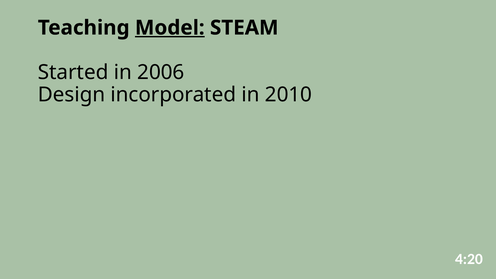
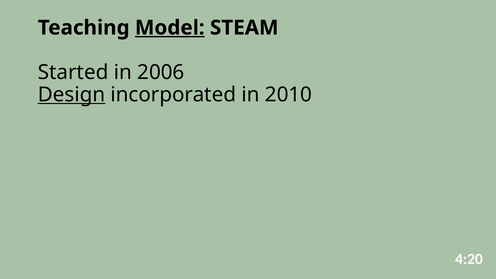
Design underline: none -> present (72, 95)
